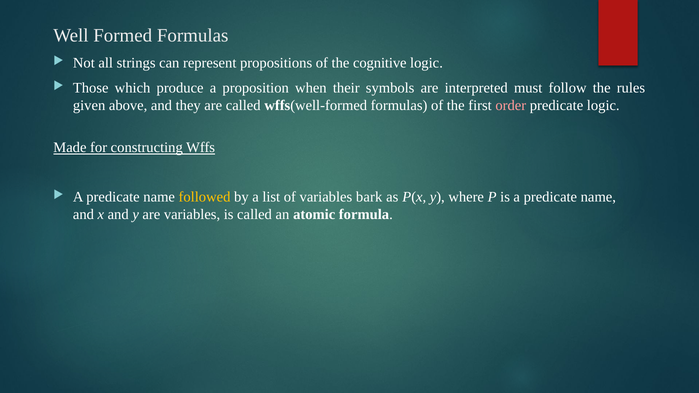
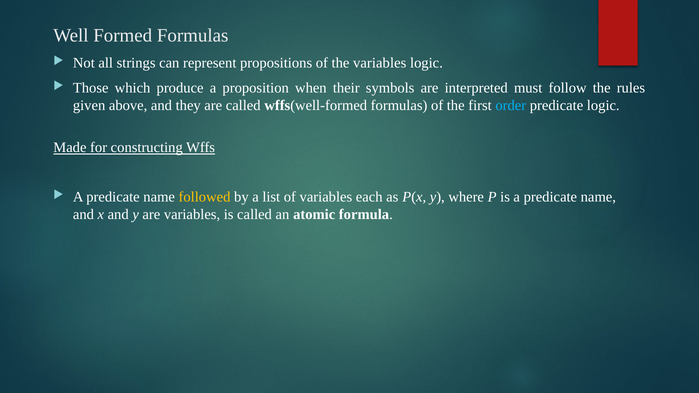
the cognitive: cognitive -> variables (380, 63)
order colour: pink -> light blue (511, 105)
bark: bark -> each (369, 197)
